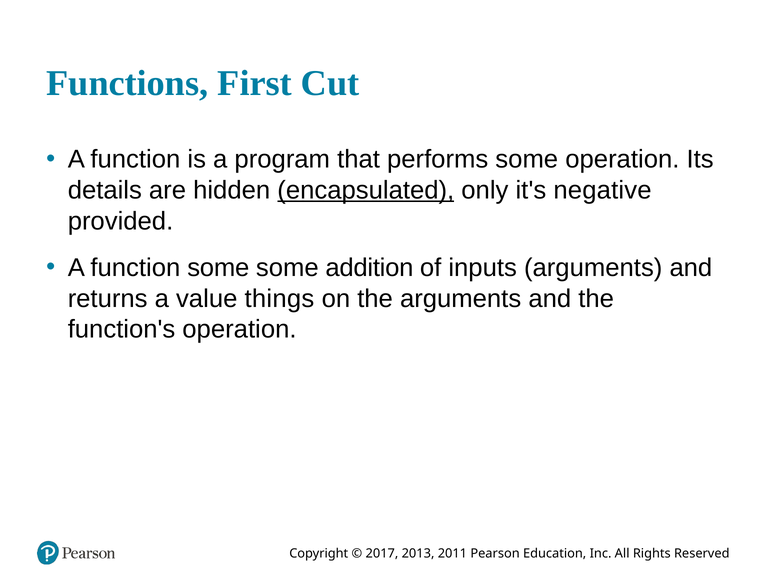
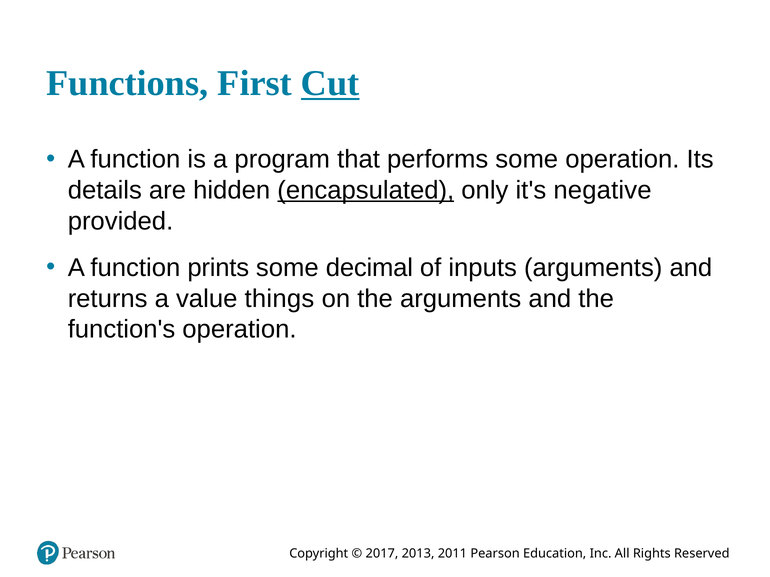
Cut underline: none -> present (330, 84)
function some: some -> prints (218, 268)
addition: addition -> decimal (369, 268)
